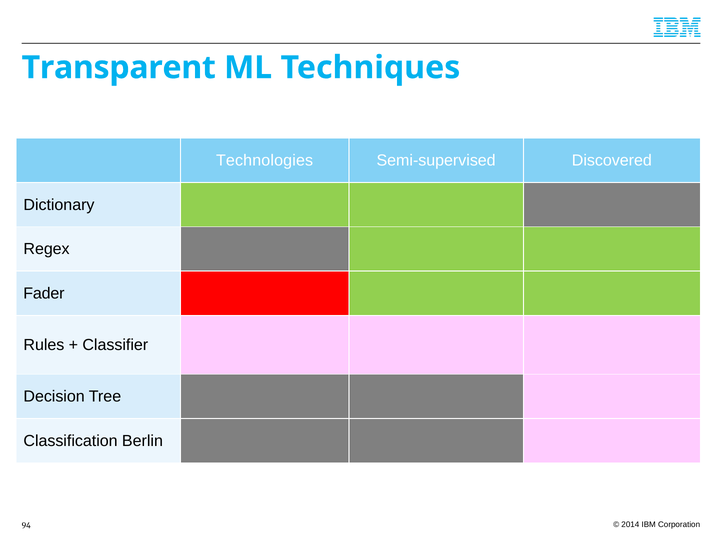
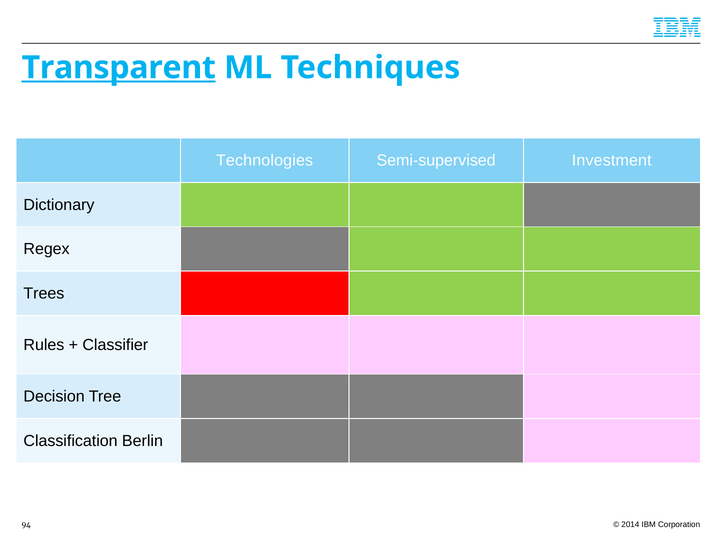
Transparent underline: none -> present (119, 68)
Discovered: Discovered -> Investment (612, 161)
Fader: Fader -> Trees (44, 294)
